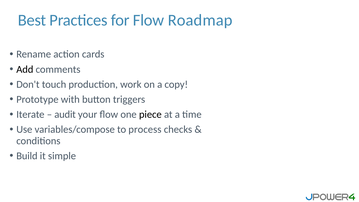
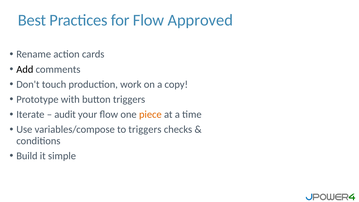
Roadmap: Roadmap -> Approved (200, 20)
piece colour: black -> orange (150, 114)
to process: process -> triggers (145, 129)
